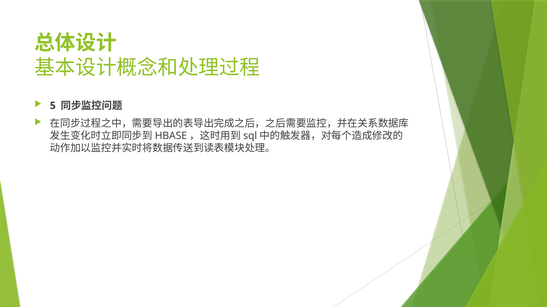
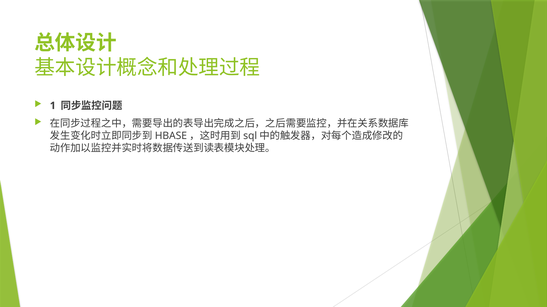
5: 5 -> 1 (53, 106)
